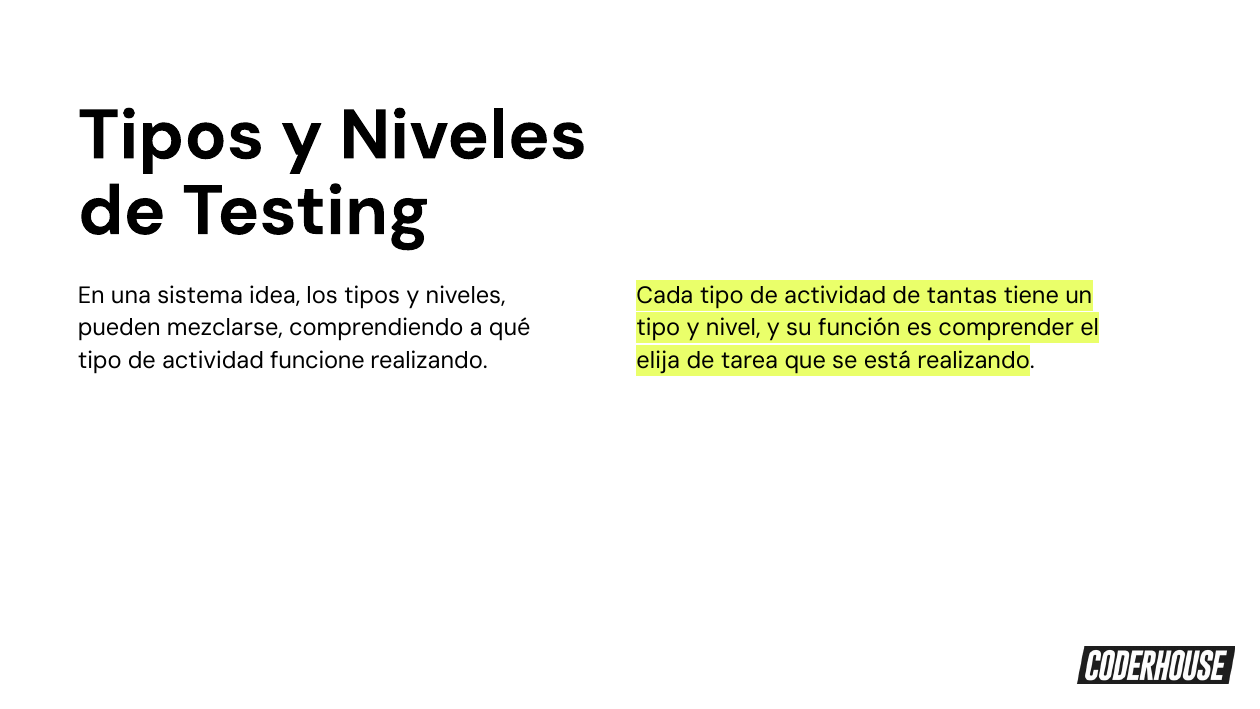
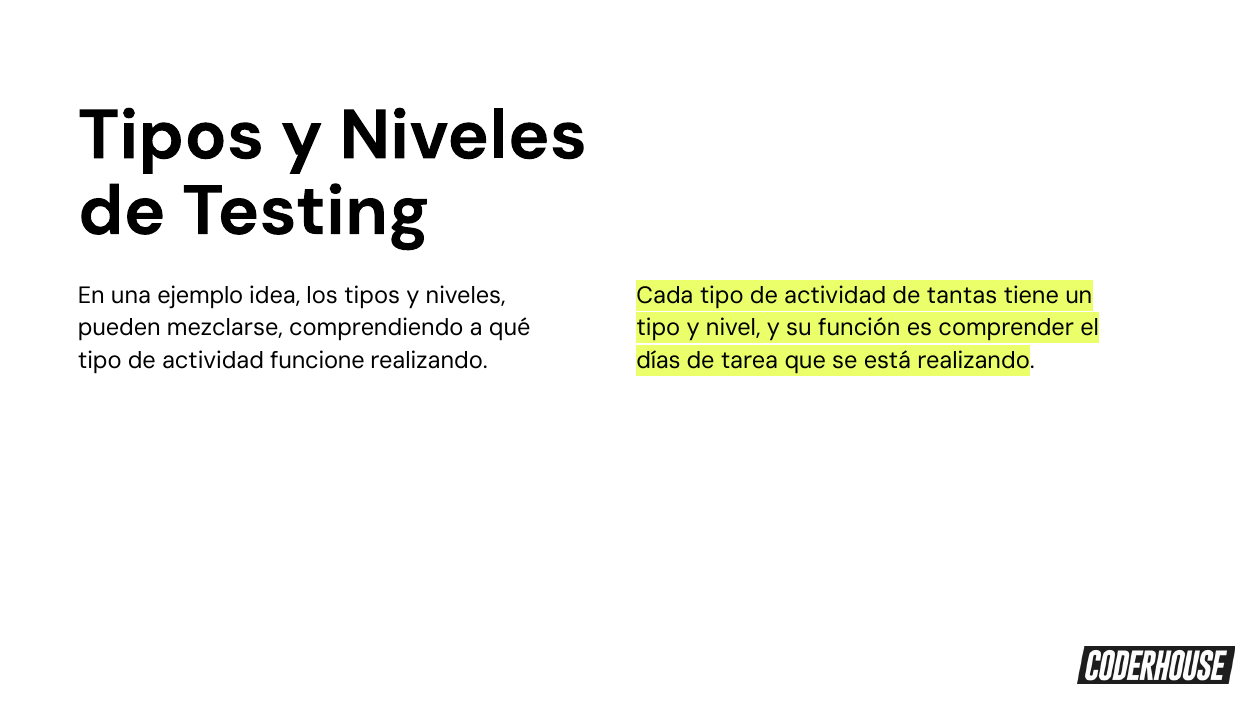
sistema: sistema -> ejemplo (200, 296)
elija: elija -> días (659, 361)
